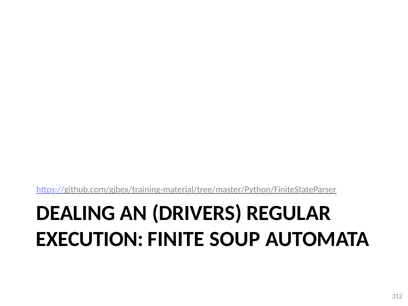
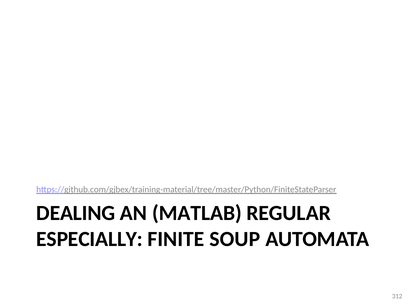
DRIVERS: DRIVERS -> MATLAB (197, 213)
EXECUTION: EXECUTION -> ESPECIALLY (90, 239)
